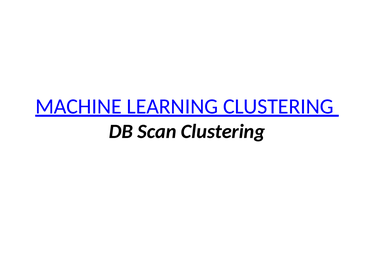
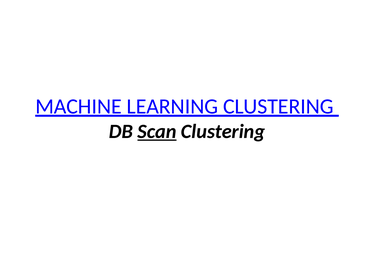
Scan underline: none -> present (157, 132)
